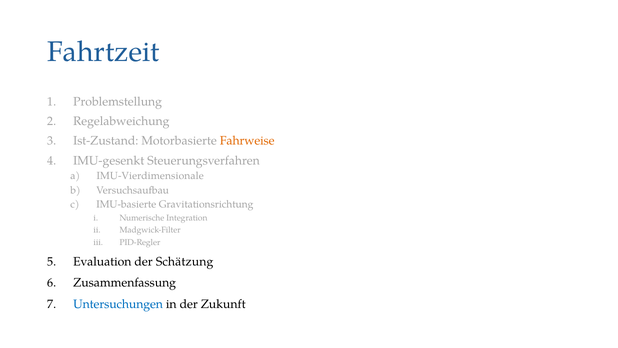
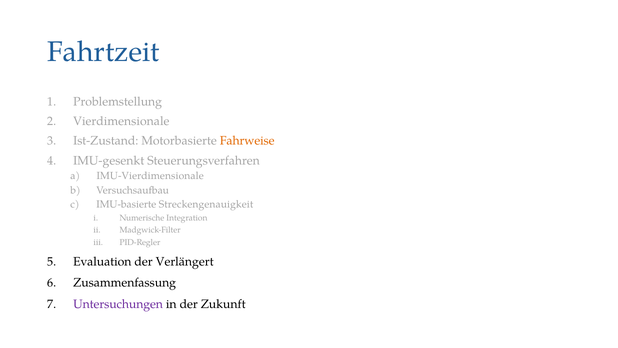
Regelabweichung: Regelabweichung -> Vierdimensionale (121, 121)
Gravitationsrichtung: Gravitationsrichtung -> Streckengenauigkeit (206, 204)
Schätzung: Schätzung -> Verlängert (185, 261)
Untersuchungen colour: blue -> purple (118, 304)
